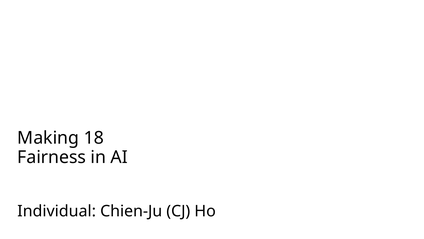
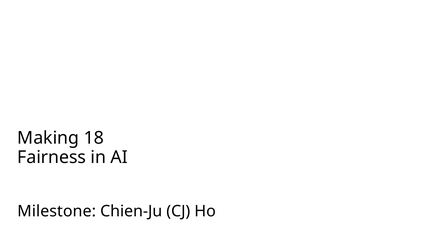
Individual: Individual -> Milestone (57, 211)
